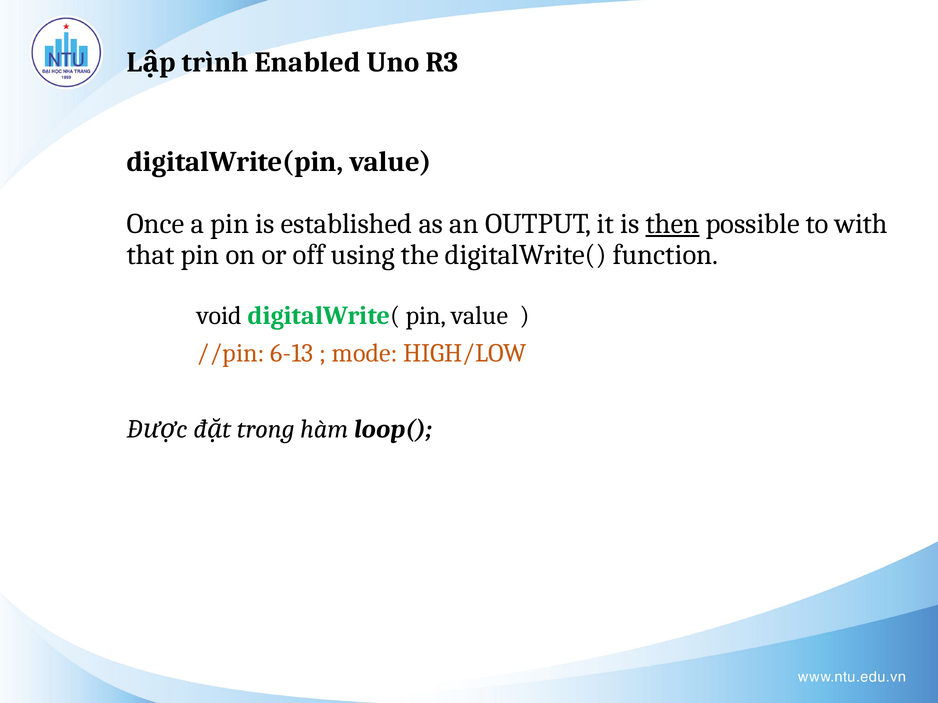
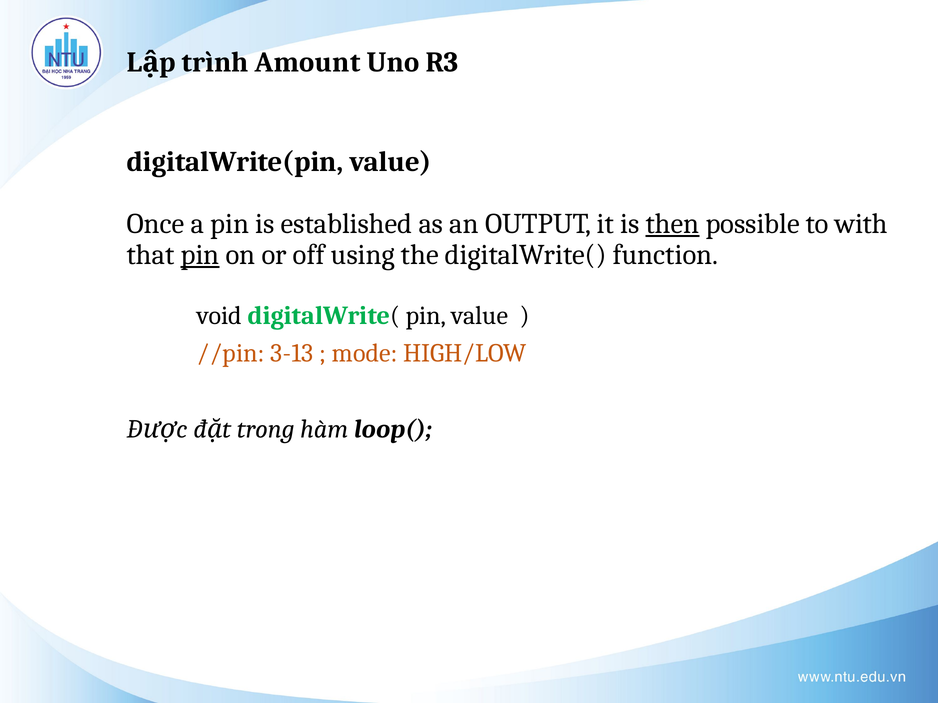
Enabled: Enabled -> Amount (308, 62)
pin underline: none -> present (200, 255)
6-13: 6-13 -> 3-13 (292, 354)
